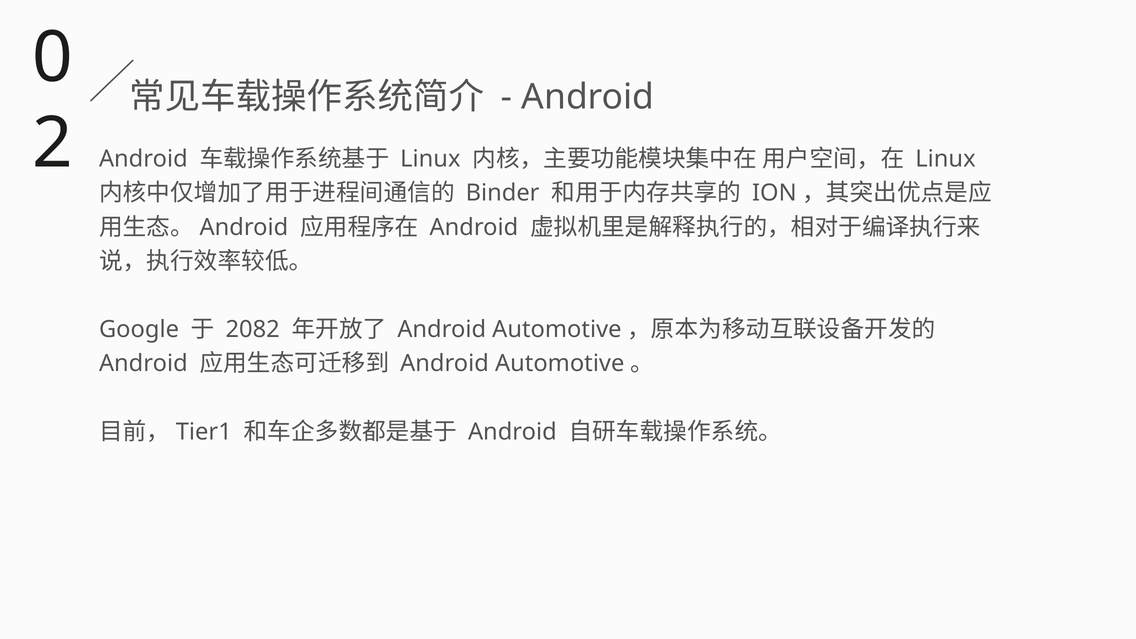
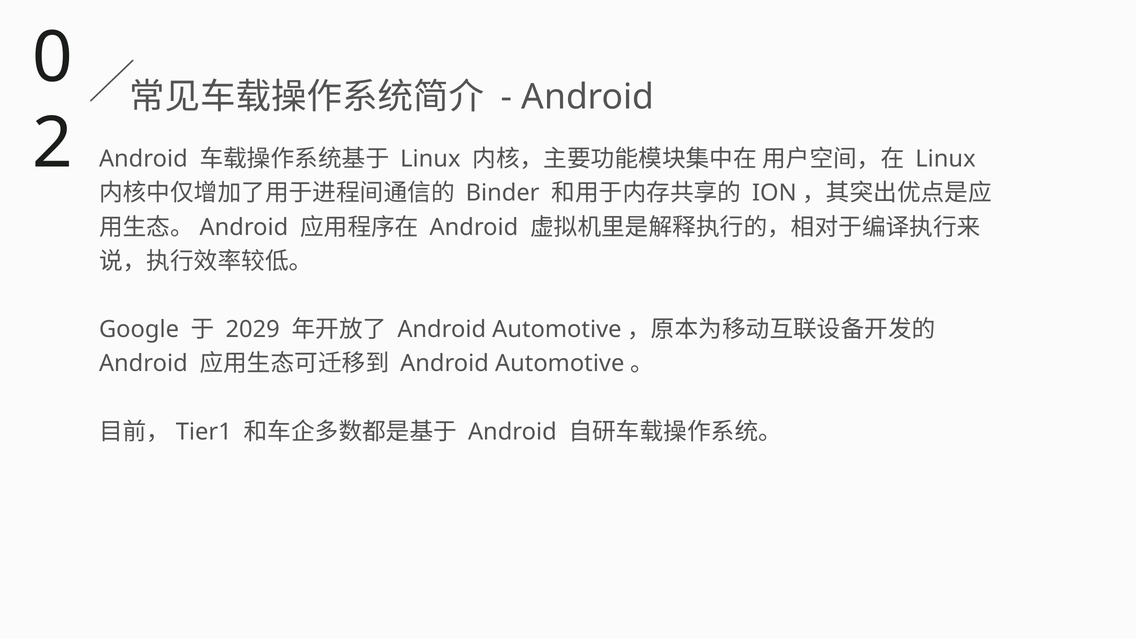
2082: 2082 -> 2029 (253, 329)
